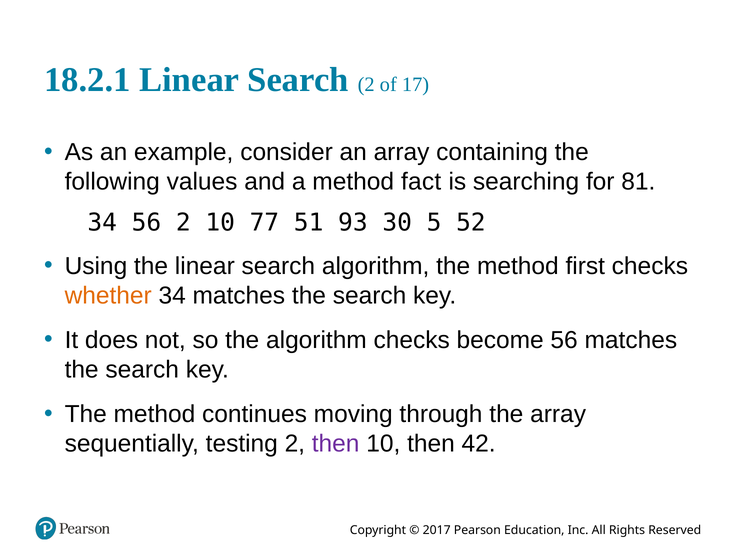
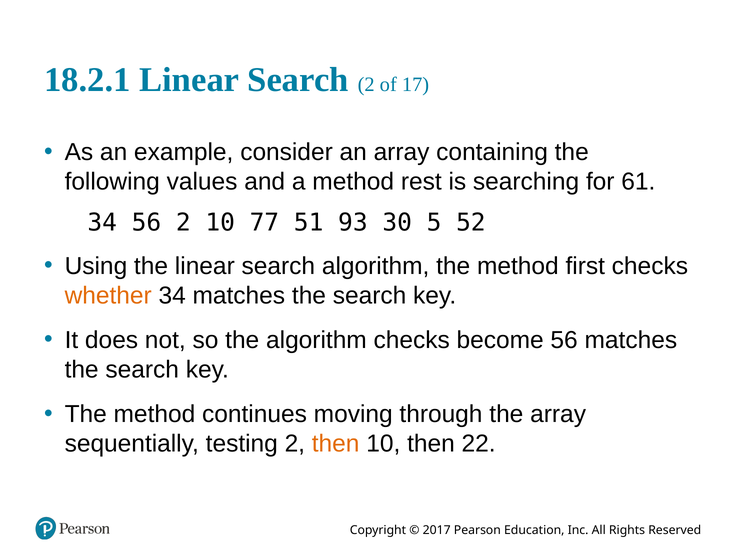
fact: fact -> rest (421, 182)
81: 81 -> 61 (638, 182)
then colour: purple -> orange (336, 444)
42: 42 -> 22 (479, 444)
